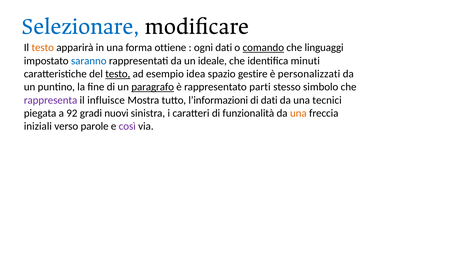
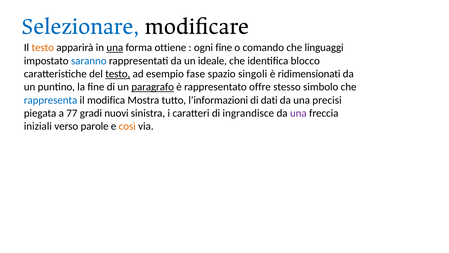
una underline: none -> present (115, 48)
ogni dati: dati -> fine (224, 48)
comando underline: present -> none (263, 48)
minuti: minuti -> blocco (305, 61)
idea: idea -> fase (196, 74)
gestire: gestire -> singoli (253, 74)
personalizzati: personalizzati -> ridimensionati (309, 74)
parti: parti -> offre (260, 87)
rappresenta colour: purple -> blue (51, 100)
influisce: influisce -> modifica (106, 100)
tecnici: tecnici -> precisi (327, 100)
92: 92 -> 77 (72, 113)
funzionalità: funzionalità -> ingrandisce (248, 113)
una colour: orange -> purple (298, 113)
così colour: purple -> orange (127, 126)
